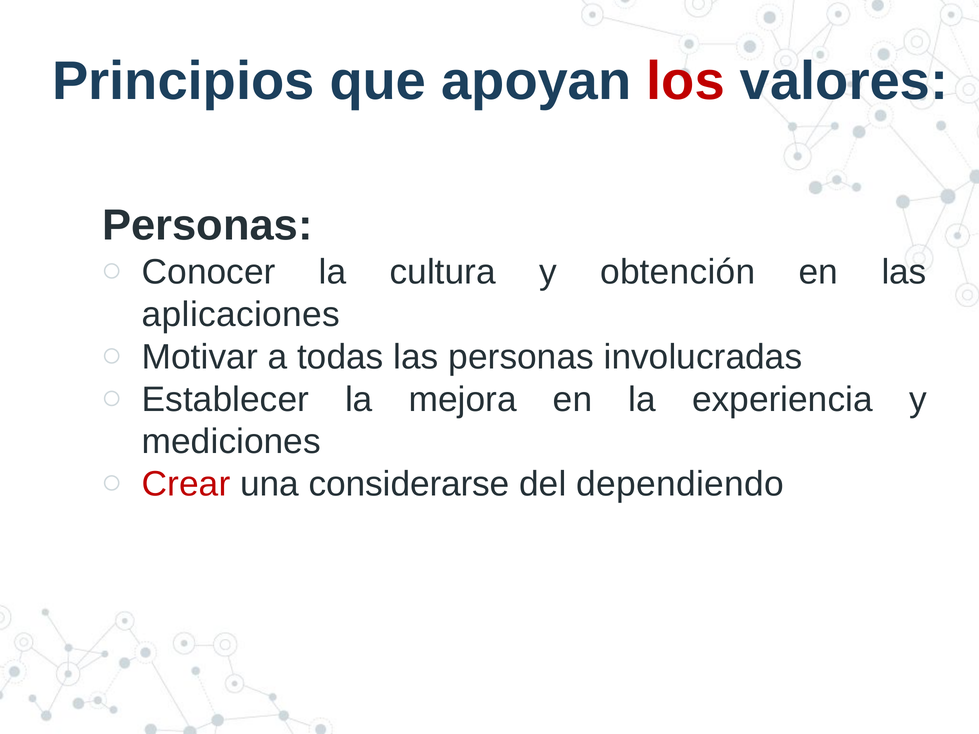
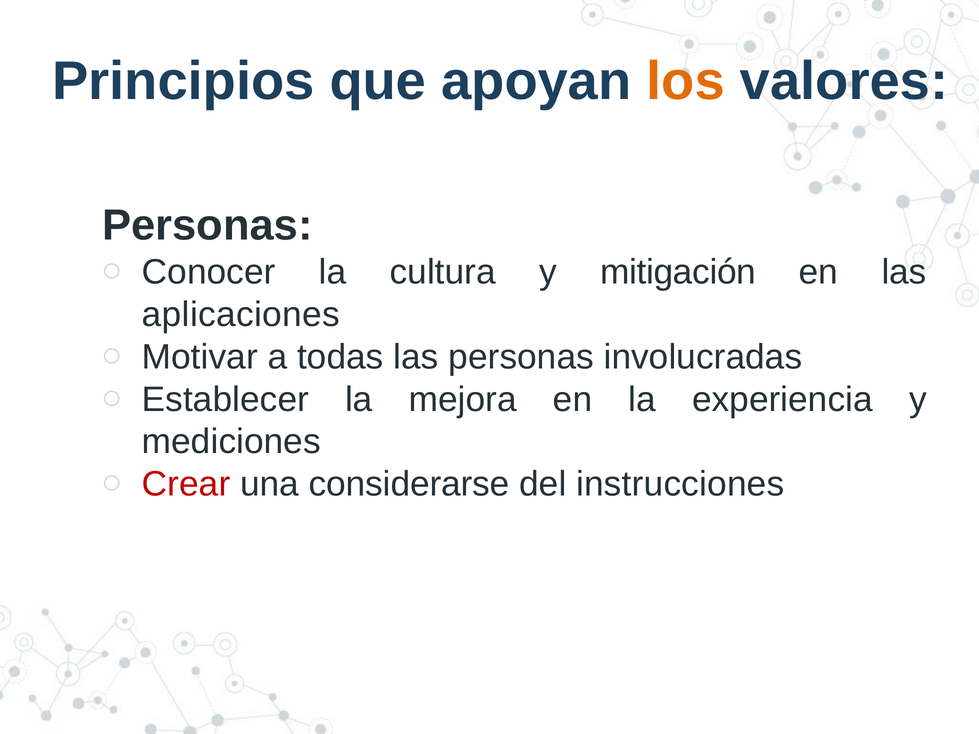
los colour: red -> orange (686, 81)
obtención: obtención -> mitigación (678, 272)
dependiendo: dependiendo -> instrucciones (680, 484)
